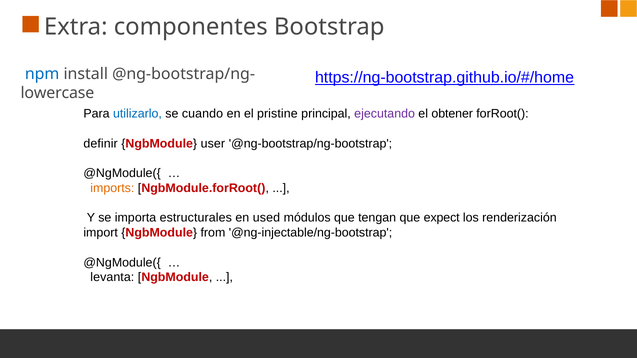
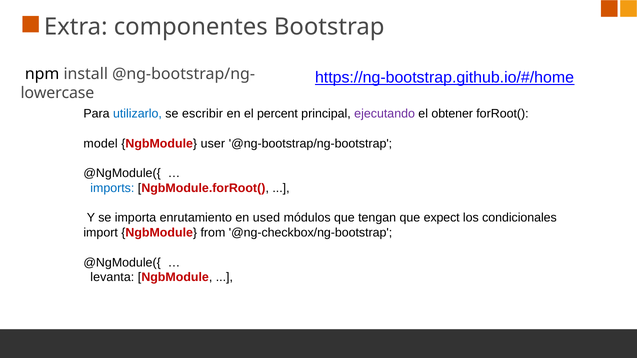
npm colour: blue -> black (42, 74)
cuando: cuando -> escribir (202, 114)
pristine: pristine -> percent (277, 114)
definir: definir -> model (101, 144)
imports colour: orange -> blue (112, 188)
estructurales: estructurales -> enrutamiento (196, 218)
renderización: renderización -> condicionales (519, 218)
@ng-injectable/ng-bootstrap: @ng-injectable/ng-bootstrap -> @ng-checkbox/ng-bootstrap (310, 233)
